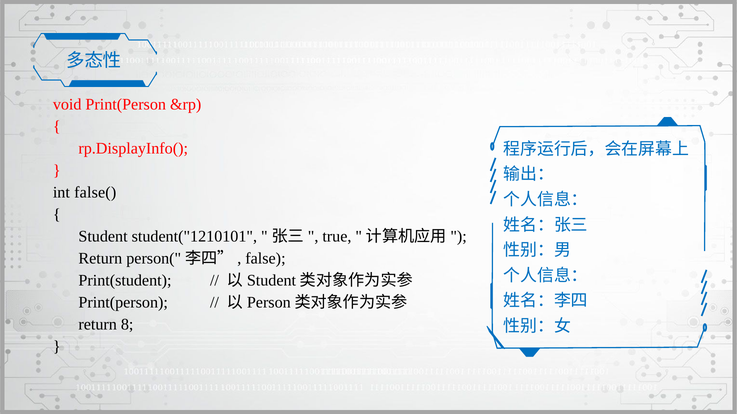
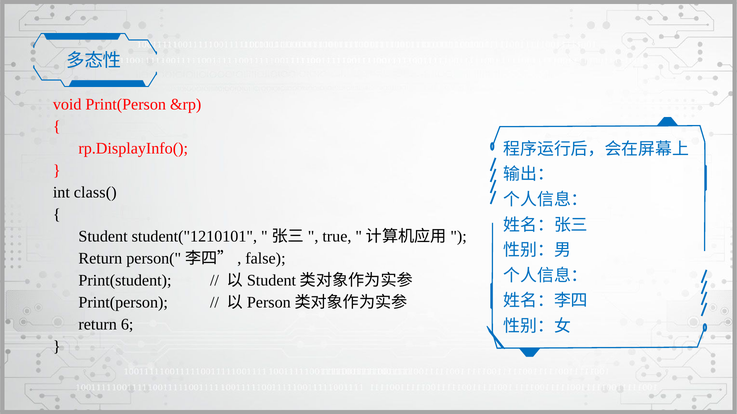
false(: false( -> class( (95, 193)
8: 8 -> 6 (127, 325)
